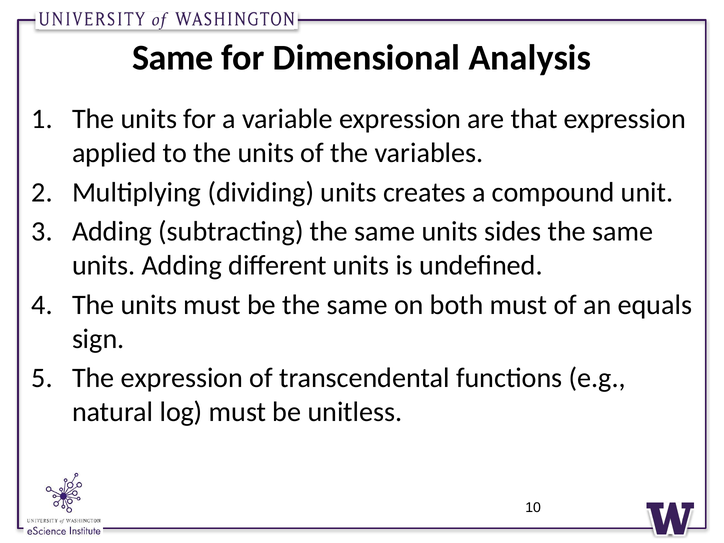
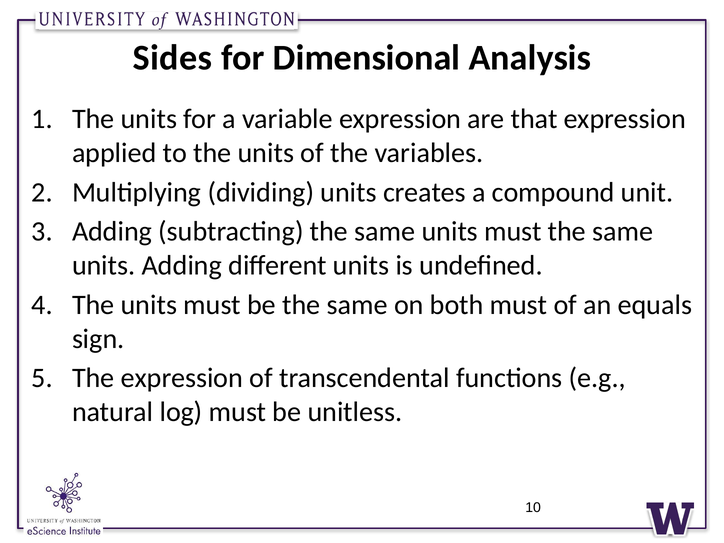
Same: Same -> Sides (173, 58)
same units sides: sides -> must (513, 232)
